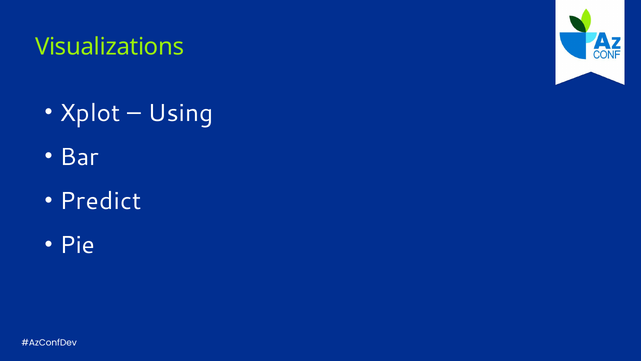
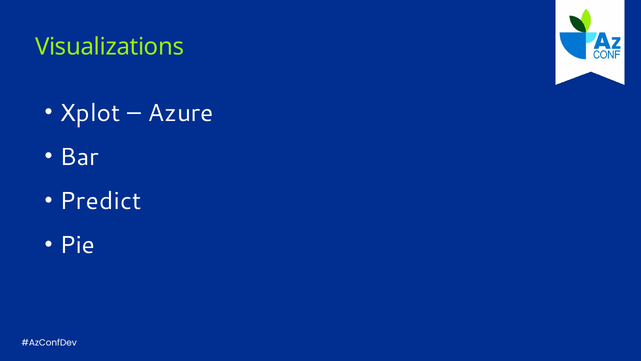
Using: Using -> Azure (181, 113)
